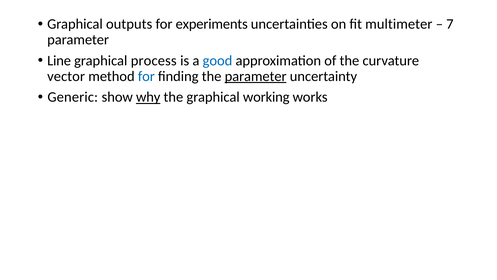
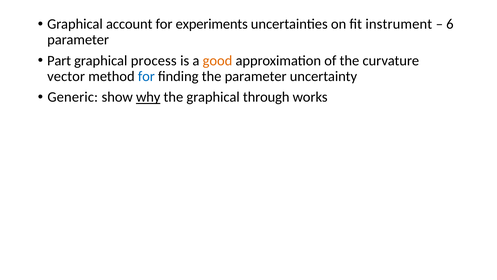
outputs: outputs -> account (129, 24)
multimeter: multimeter -> instrument (399, 24)
7: 7 -> 6 (450, 24)
Line: Line -> Part (59, 61)
good colour: blue -> orange (217, 61)
parameter underline: present -> none (256, 76)
working: working -> through (266, 97)
